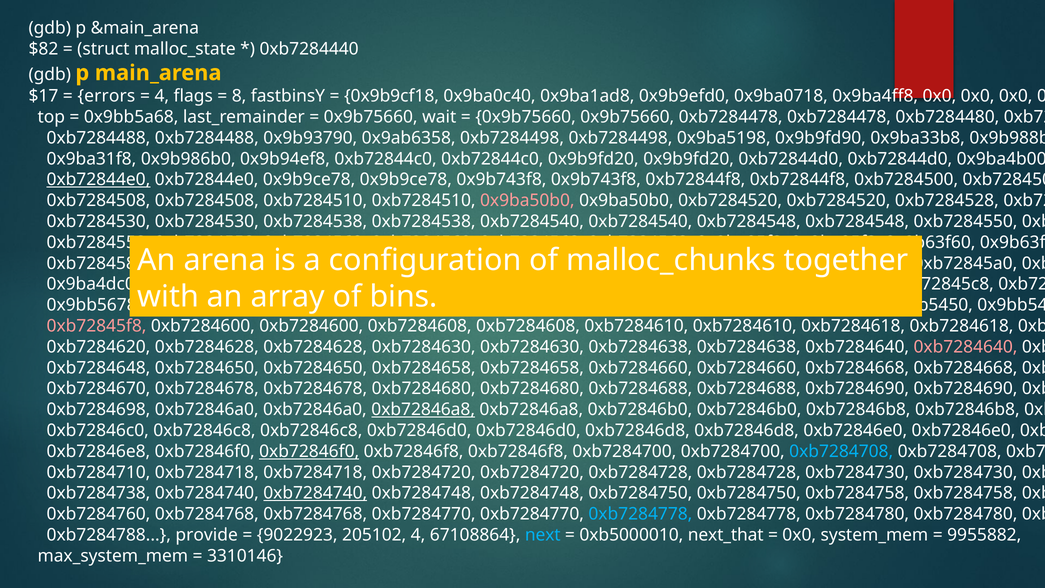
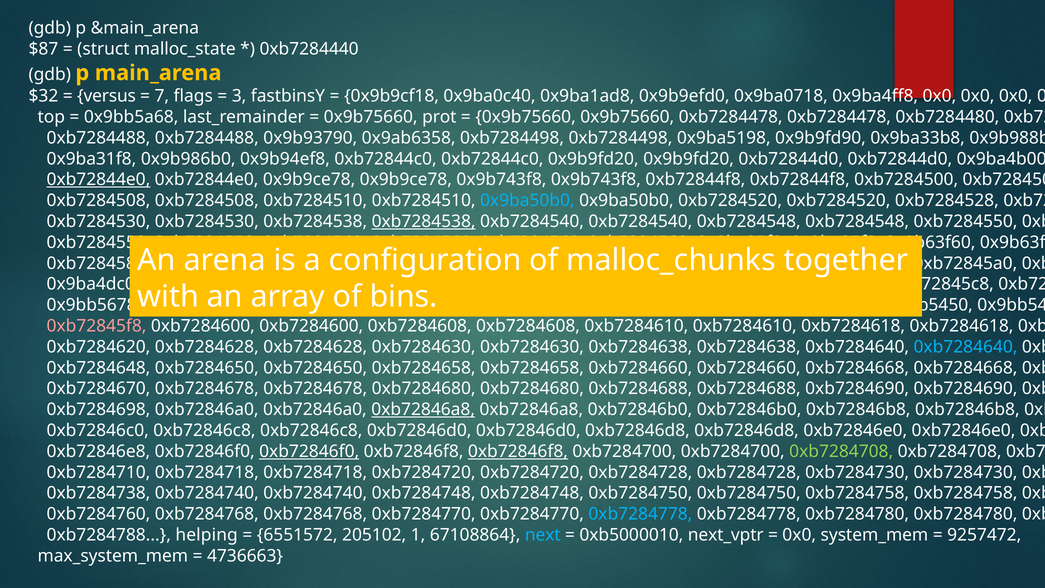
$82: $82 -> $87 (43, 49)
$17: $17 -> $32 (43, 96)
errors: errors -> versus (107, 96)
4: 4 -> 7 (162, 96)
8: 8 -> 3 (239, 96)
wait: wait -> prot (439, 117)
0x9ba50b0 colour: pink -> light blue (527, 201)
0xb7284538 underline: none -> present (424, 221)
0xb7284640 colour: pink -> light blue (966, 347)
0xb72846f8 underline: none -> present (518, 451)
0xb7284708 colour: light blue -> light green (841, 451)
0xb7284740 underline: present -> none (315, 493)
provide: provide -> helping (207, 535)
9022923: 9022923 -> 6551572 (297, 535)
205102 4: 4 -> 1 (418, 535)
next_that: next_that -> next_vptr (726, 535)
9955882: 9955882 -> 9257472 (984, 535)
3310146: 3310146 -> 4736663 (245, 556)
